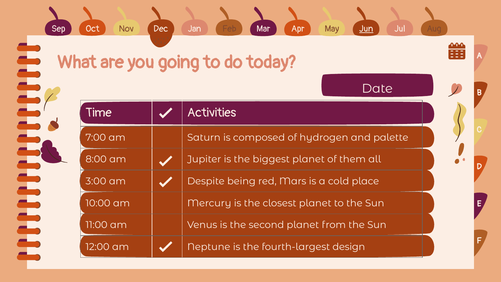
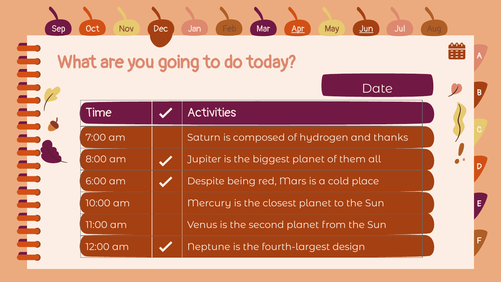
Apr underline: none -> present (298, 29)
palette: palette -> thanks (391, 137)
3:00: 3:00 -> 6:00 (96, 181)
